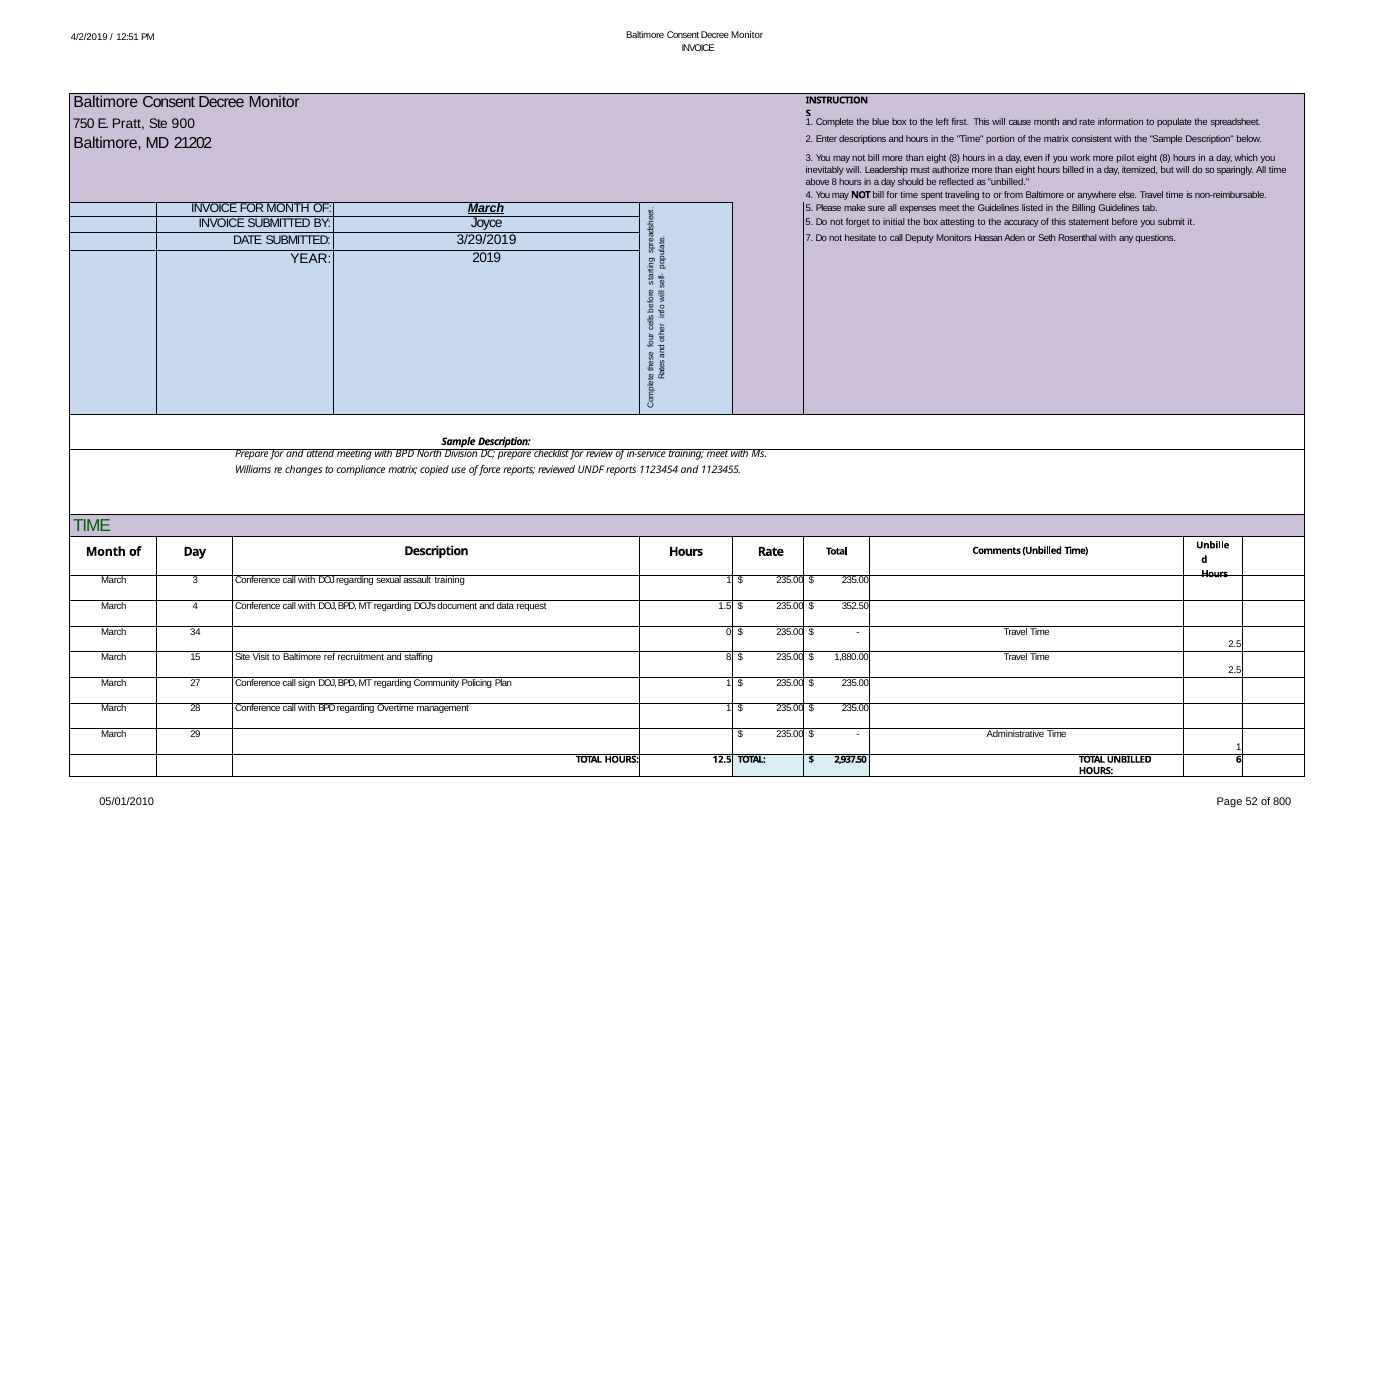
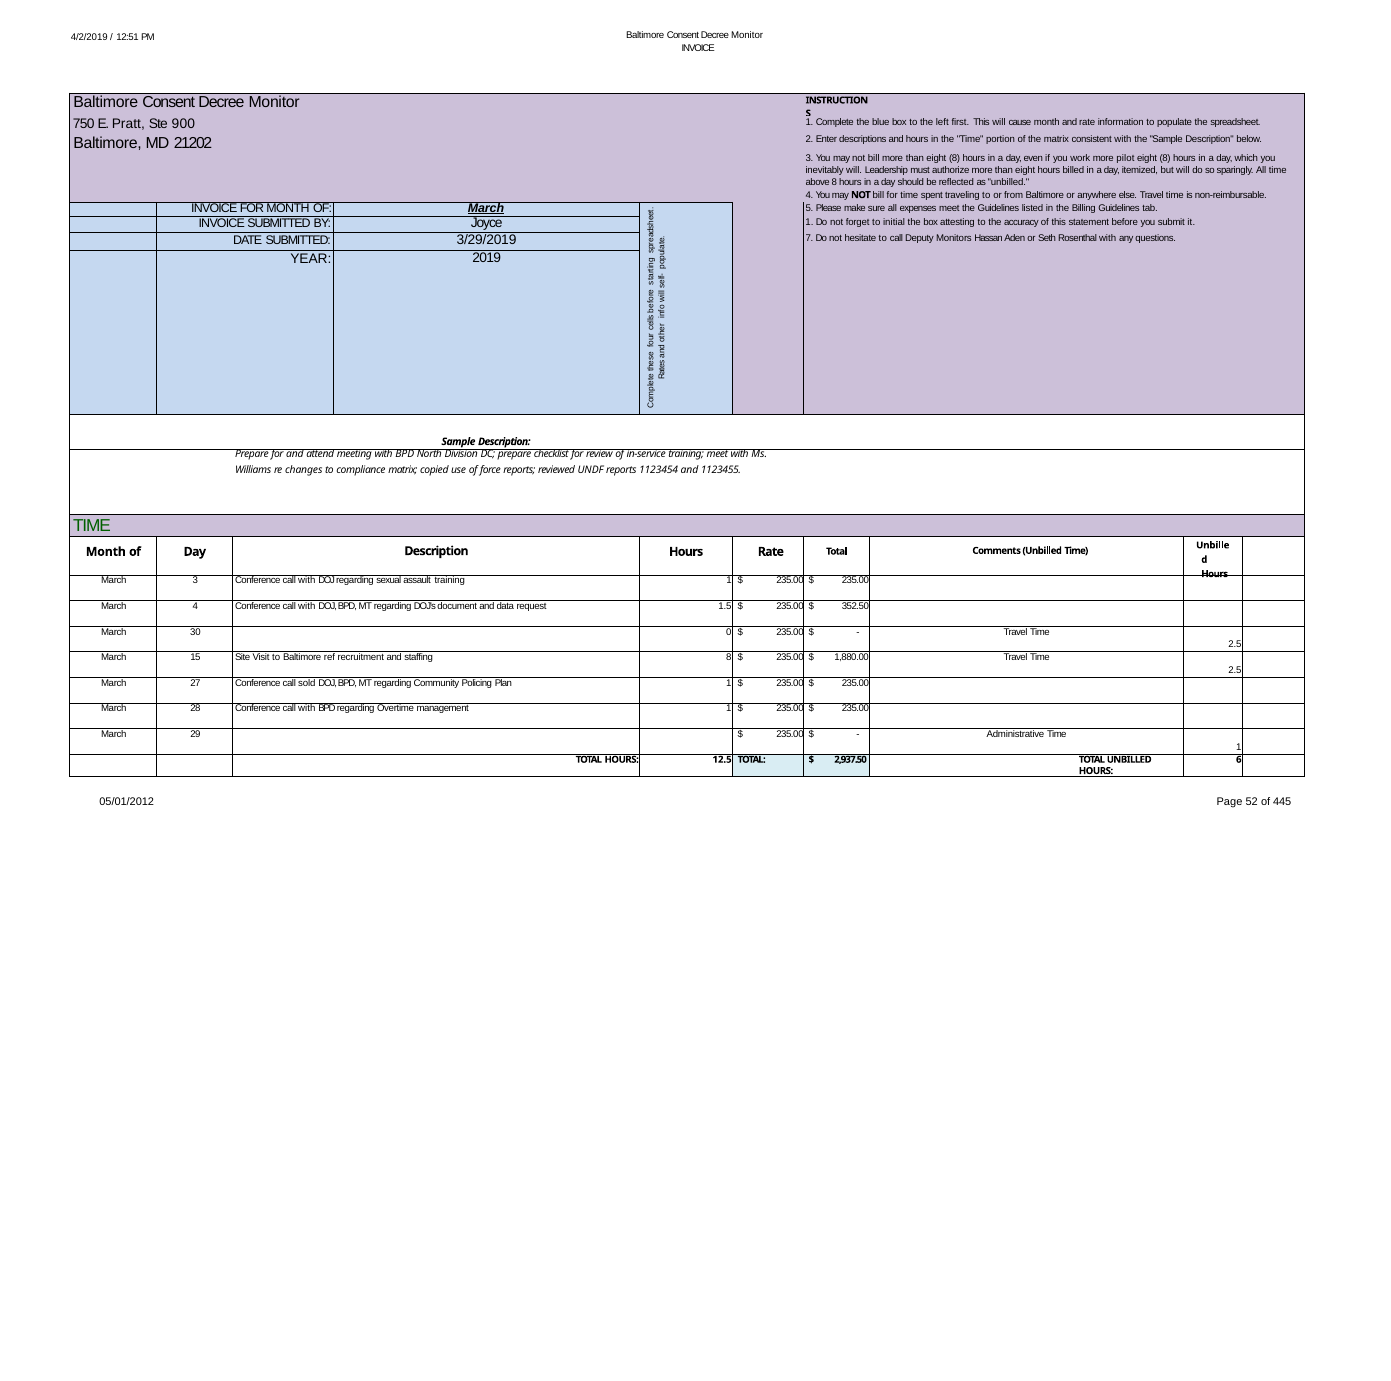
Joyce 5: 5 -> 1 (809, 223)
34: 34 -> 30 (195, 632)
sign: sign -> sold (307, 683)
05/01/2010: 05/01/2010 -> 05/01/2012 (127, 802)
800: 800 -> 445 (1282, 802)
